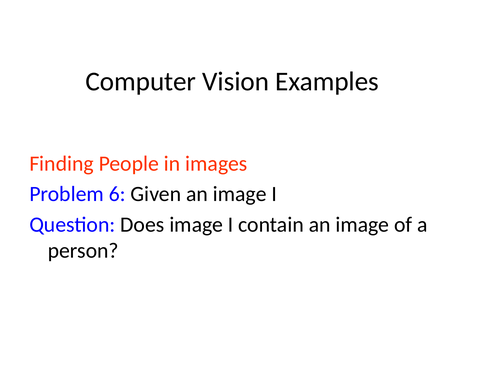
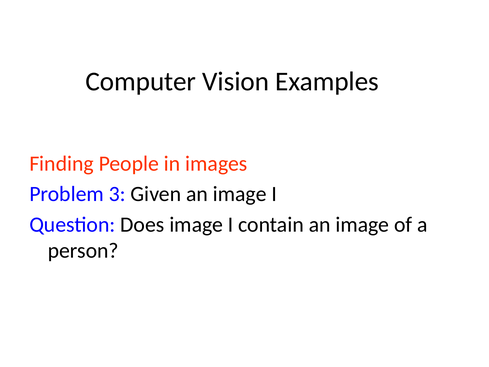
6: 6 -> 3 (117, 194)
